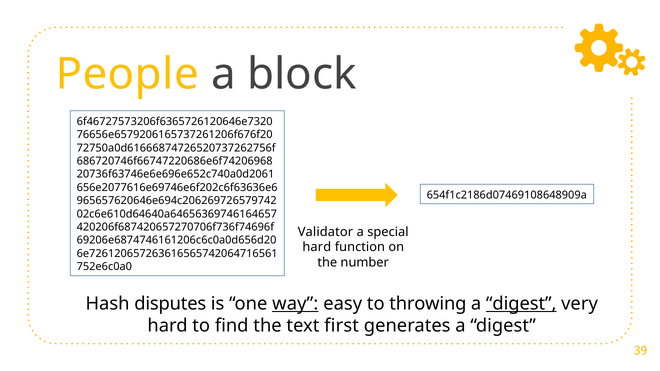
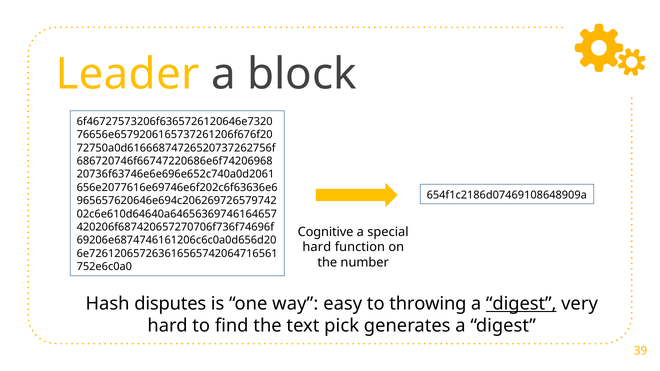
People: People -> Leader (127, 75)
Validator: Validator -> Cognitive (326, 232)
way underline: present -> none (295, 304)
first: first -> pick (342, 326)
